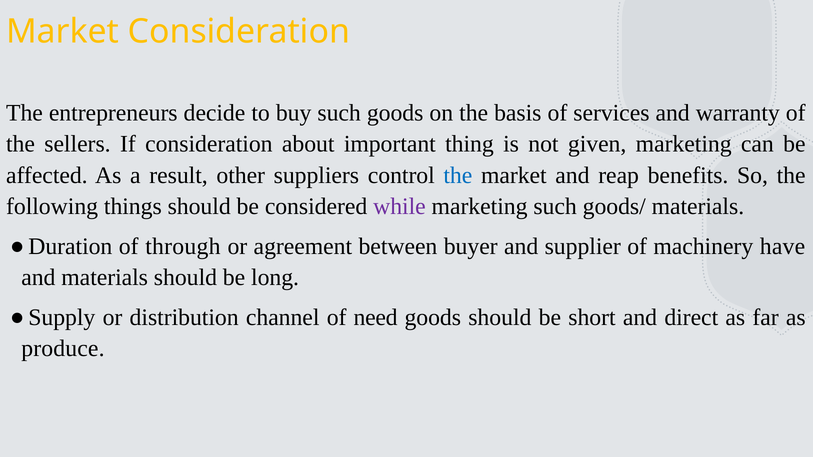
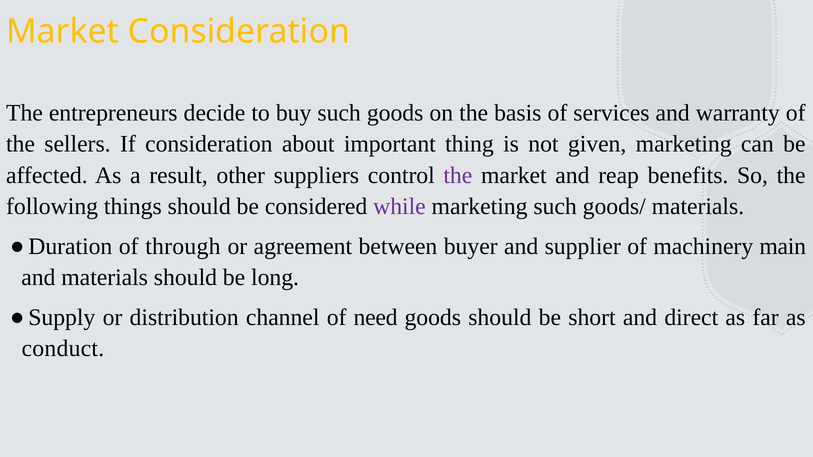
the colour: blue -> purple (458, 175)
have: have -> main (783, 246)
produce: produce -> conduct (63, 349)
